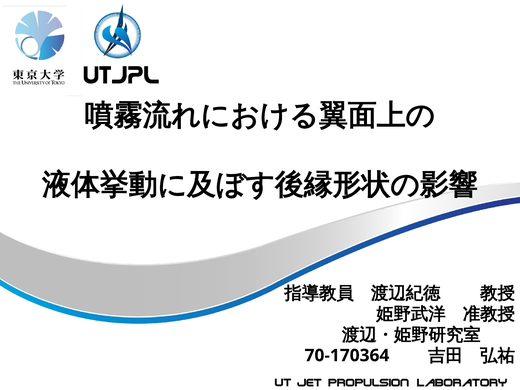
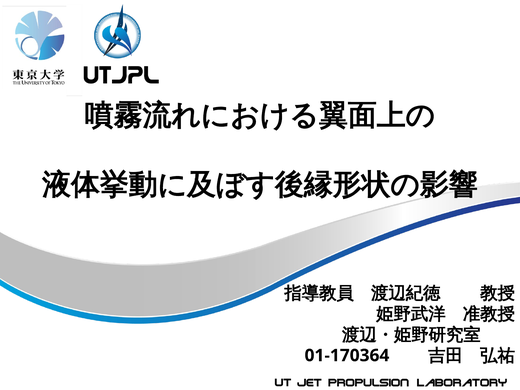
70-170364: 70-170364 -> 01-170364 (347, 355)
